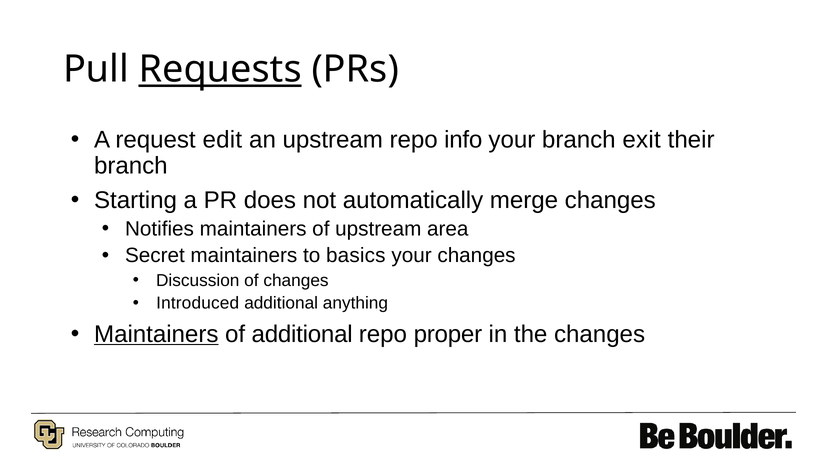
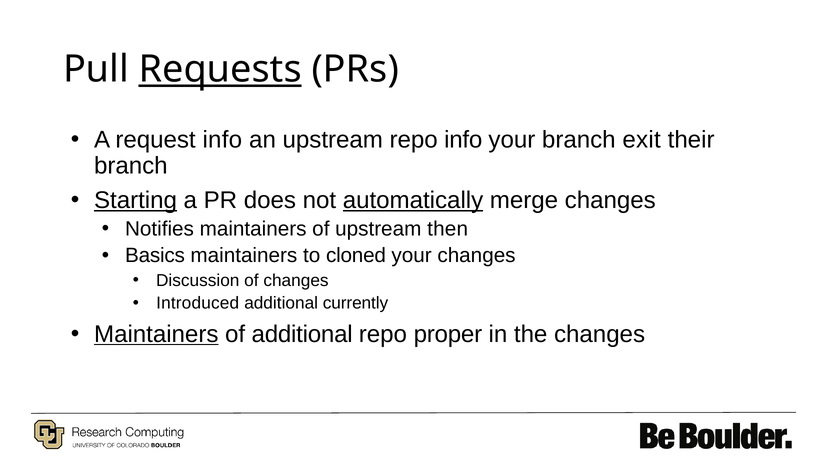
request edit: edit -> info (222, 140)
Starting underline: none -> present (136, 201)
automatically underline: none -> present (413, 201)
area: area -> then (448, 229)
Secret: Secret -> Basics (155, 256)
basics: basics -> cloned (356, 256)
anything: anything -> currently (355, 303)
